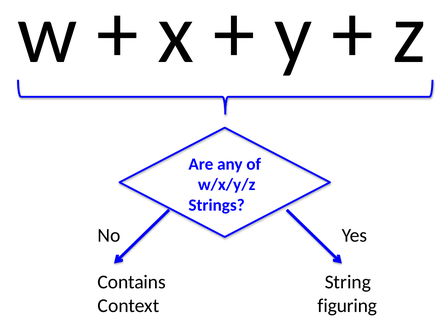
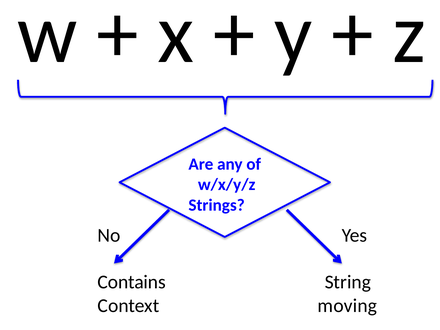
figuring: figuring -> moving (347, 306)
